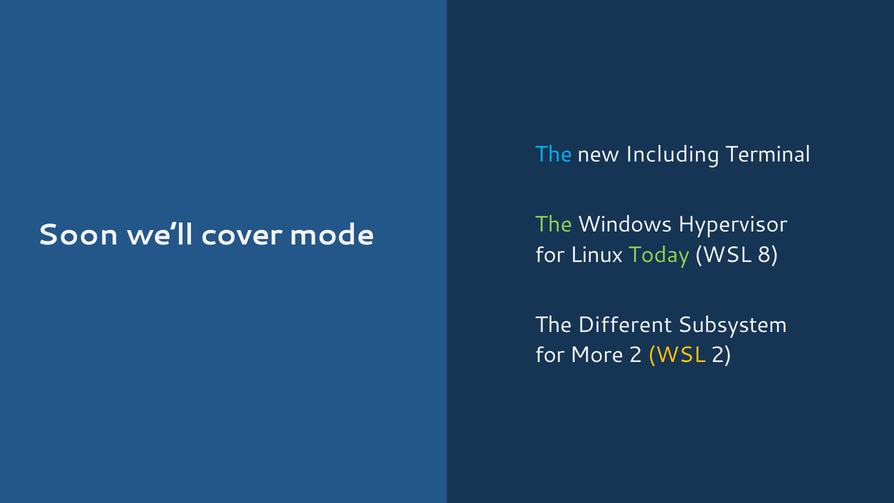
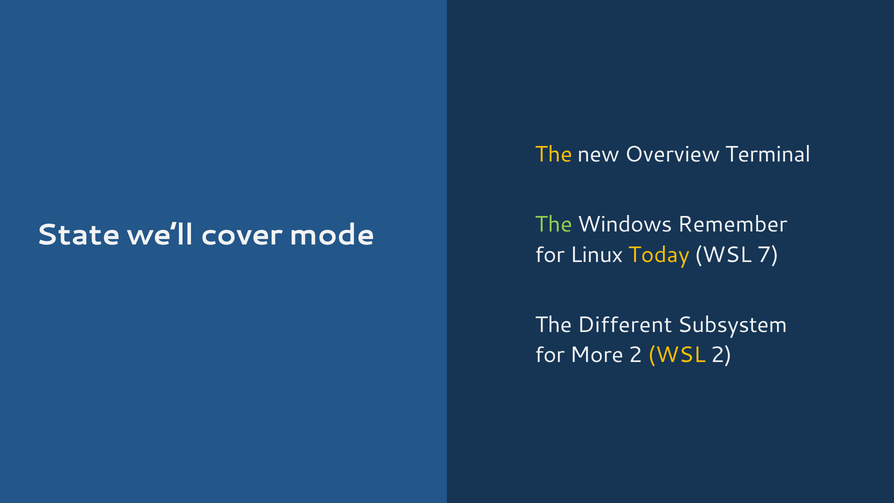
The colour: light blue -> yellow (554, 155)
Including: Including -> Overview (672, 155)
Hypervisor: Hypervisor -> Remember (732, 224)
Soon: Soon -> State (78, 235)
Today colour: light green -> yellow (659, 255)
8: 8 -> 7 (768, 255)
